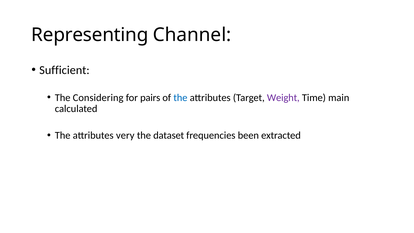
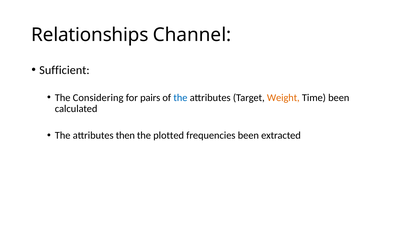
Representing: Representing -> Relationships (90, 35)
Weight colour: purple -> orange (283, 98)
Time main: main -> been (339, 98)
very: very -> then (125, 135)
dataset: dataset -> plotted (169, 135)
